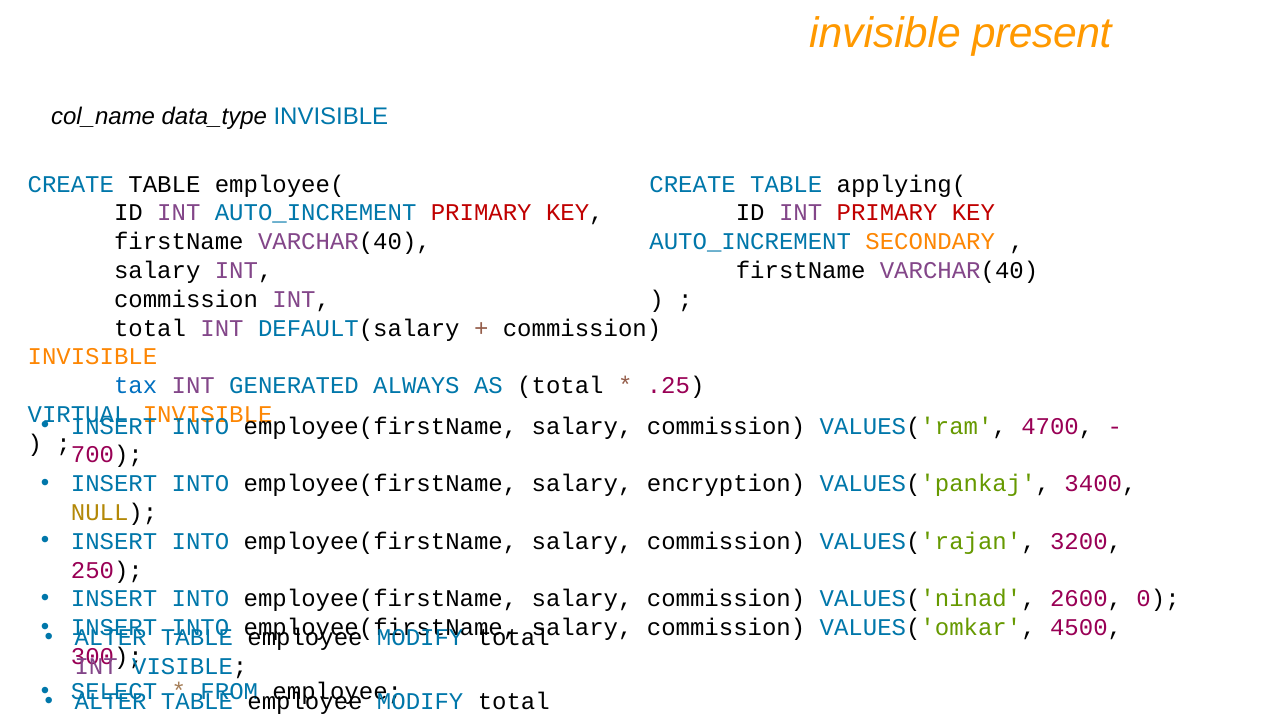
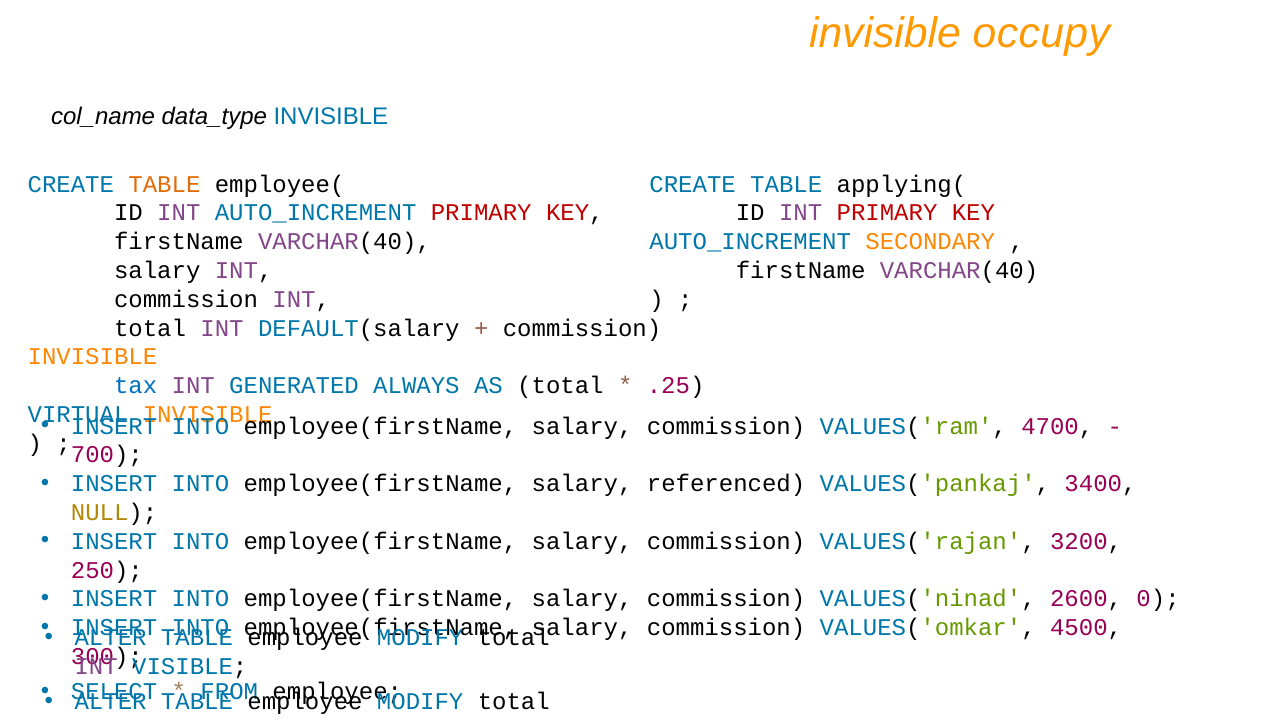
present: present -> occupy (1041, 33)
TABLE colour: black -> orange (164, 184)
encryption: encryption -> referenced (726, 484)
